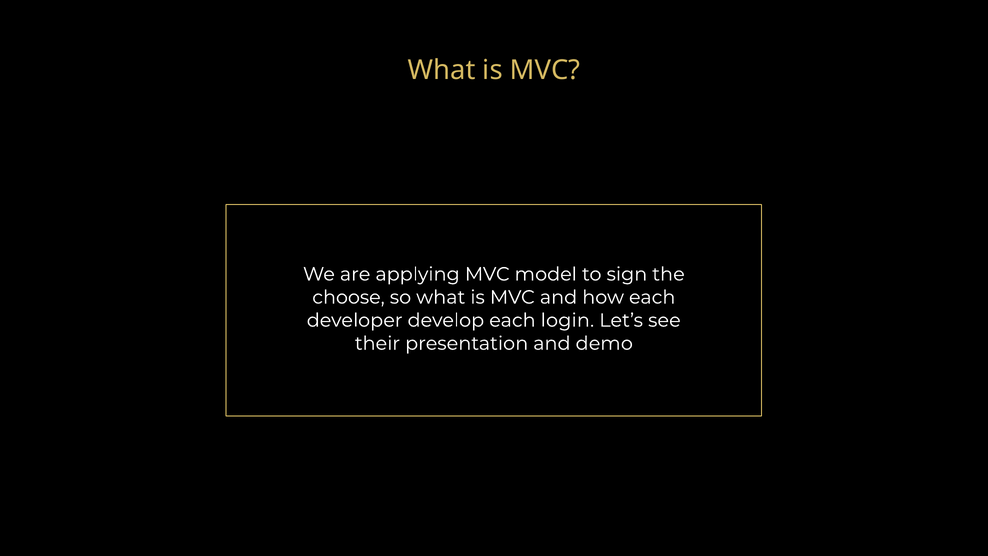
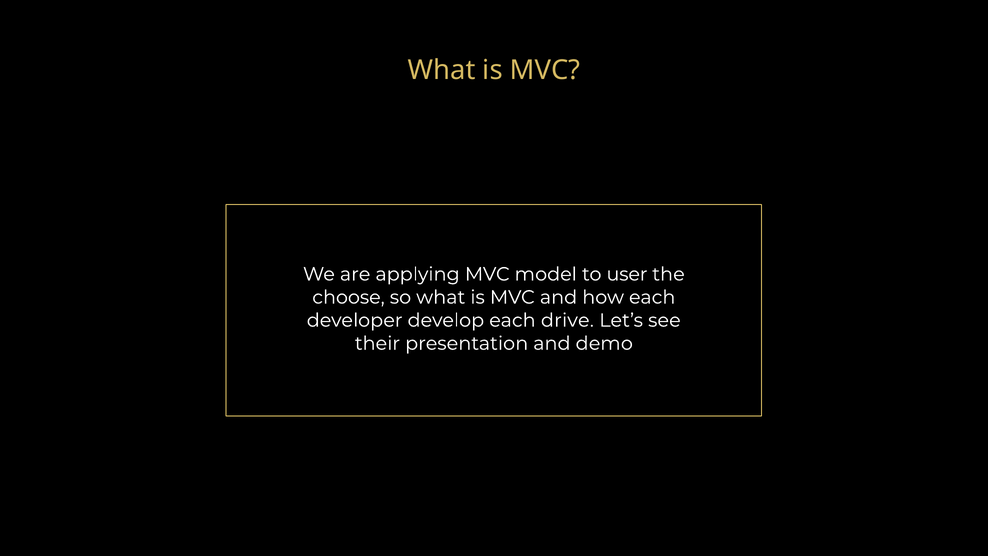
sign: sign -> user (627, 274)
login: login -> drive (567, 320)
